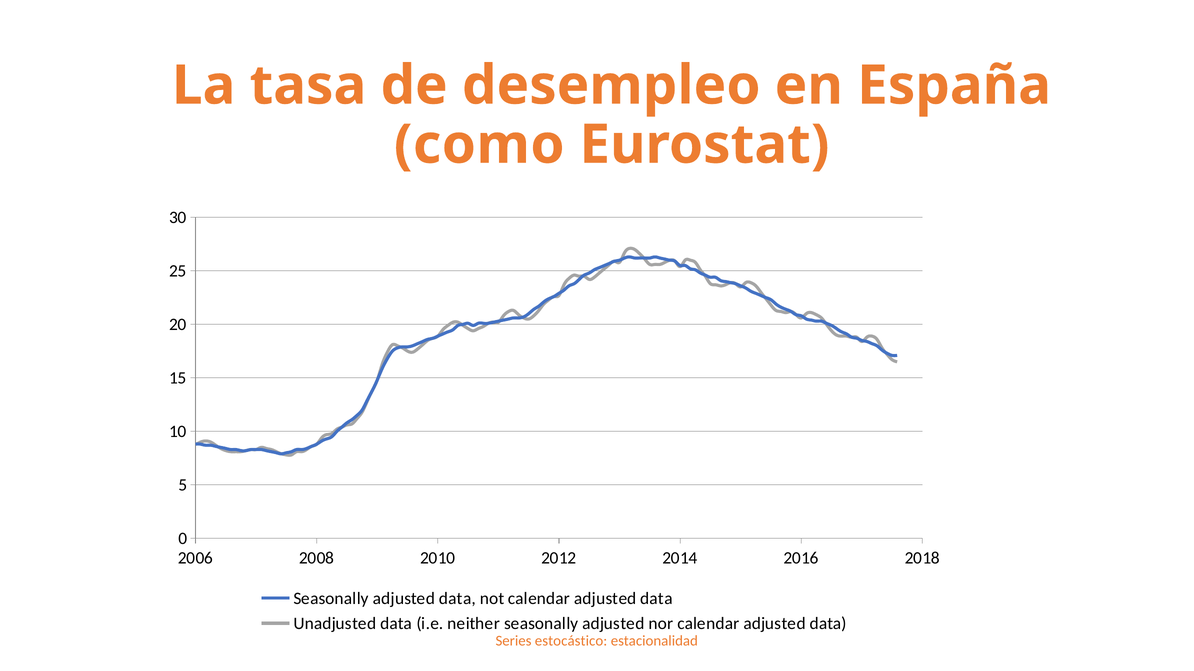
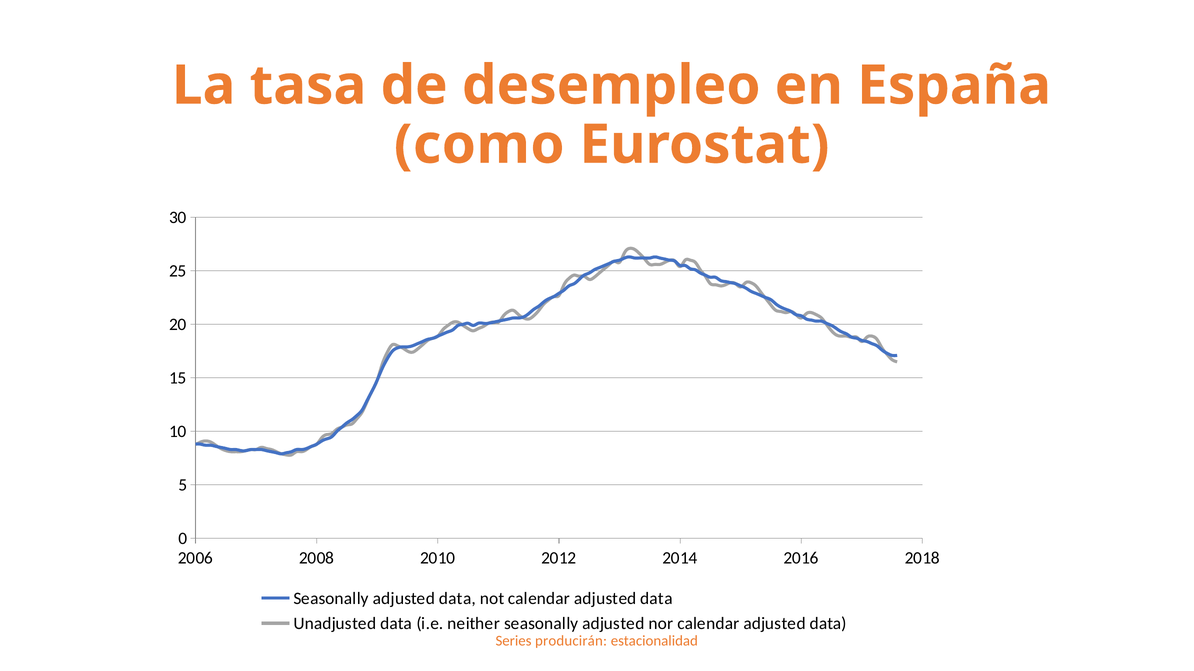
estocástico: estocástico -> producirán (571, 641)
